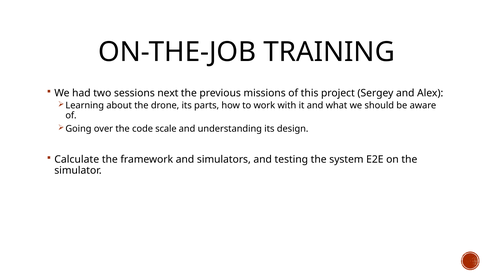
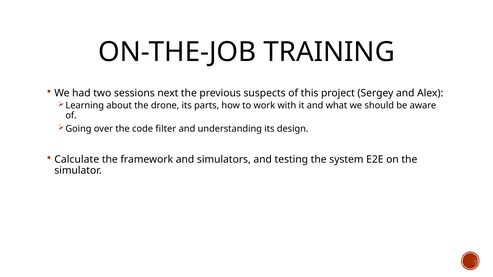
missions: missions -> suspects (265, 93)
scale: scale -> filter (166, 129)
